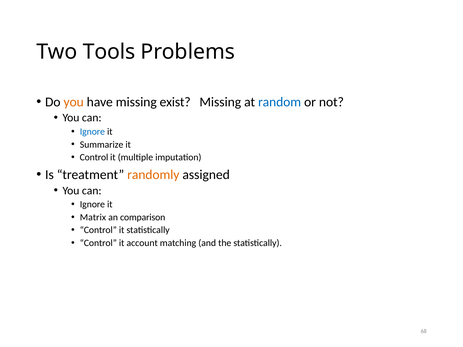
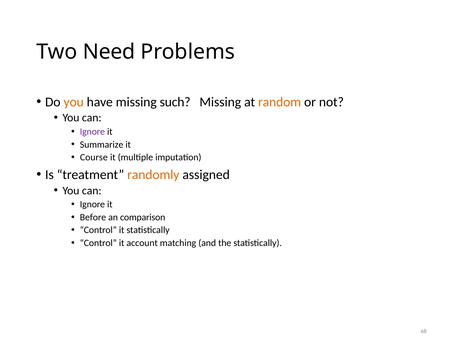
Tools: Tools -> Need (109, 52)
exist: exist -> such (175, 102)
random colour: blue -> orange (280, 102)
Ignore colour: blue -> purple (92, 132)
Control: Control -> Course (94, 157)
Matrix: Matrix -> Before (93, 217)
